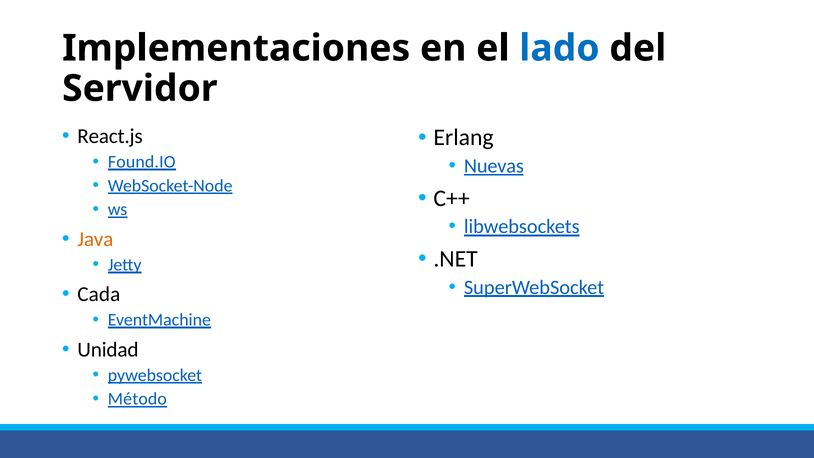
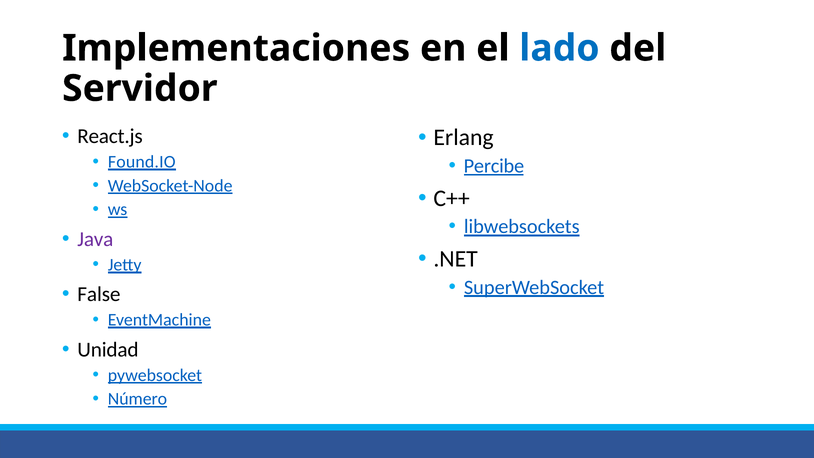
Nuevas: Nuevas -> Percibe (494, 166)
Java colour: orange -> purple (95, 239)
Cada: Cada -> False (99, 294)
Método: Método -> Número (137, 399)
